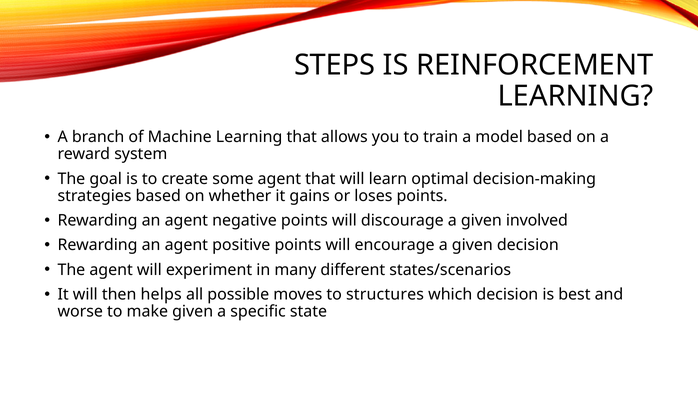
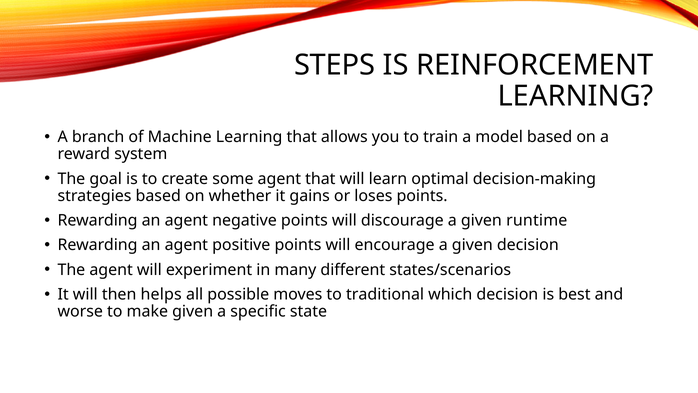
involved: involved -> runtime (537, 220)
structures: structures -> traditional (385, 294)
